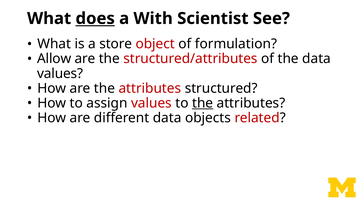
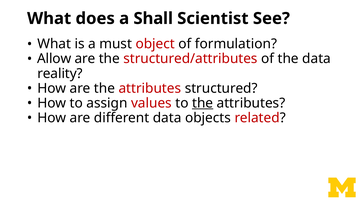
does underline: present -> none (95, 18)
With: With -> Shall (153, 18)
store: store -> must (116, 44)
values: values -> reality (60, 73)
